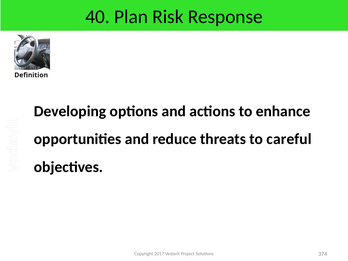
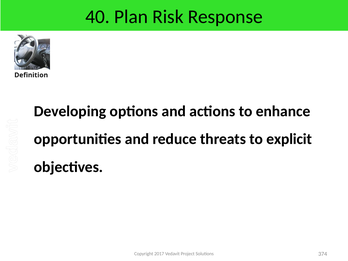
careful: careful -> explicit (289, 139)
